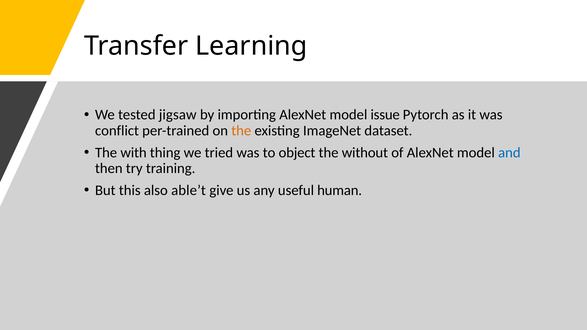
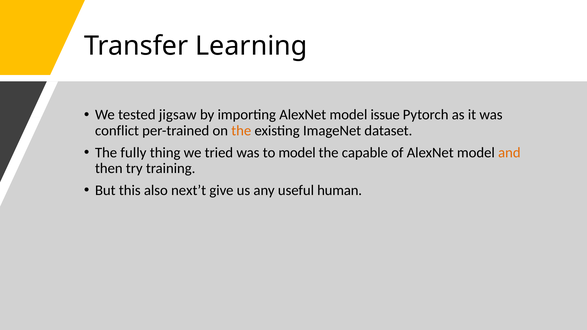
with: with -> fully (133, 153)
to object: object -> model (297, 153)
without: without -> capable (365, 153)
and colour: blue -> orange (509, 153)
able’t: able’t -> next’t (189, 190)
